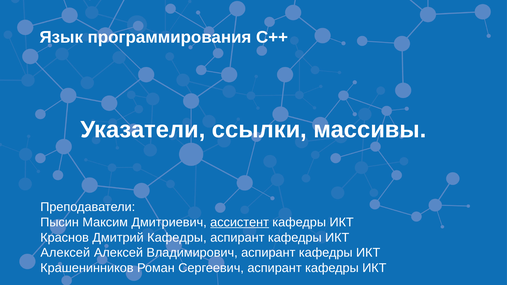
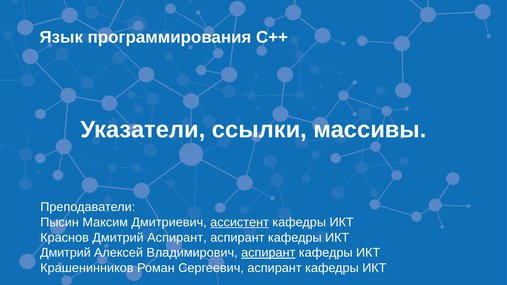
Дмитрий Кафедры: Кафедры -> Аспирант (177, 238)
Алексей: Алексей -> Дмитрий (65, 253)
аспирант underline: none -> present (268, 253)
